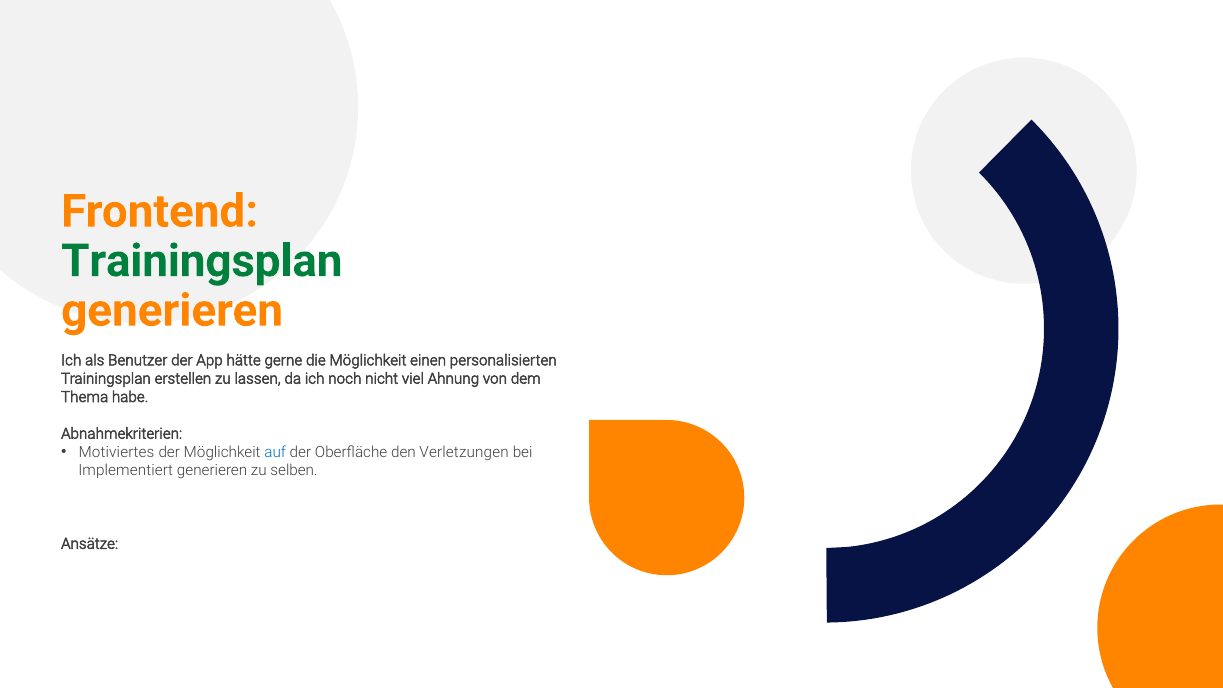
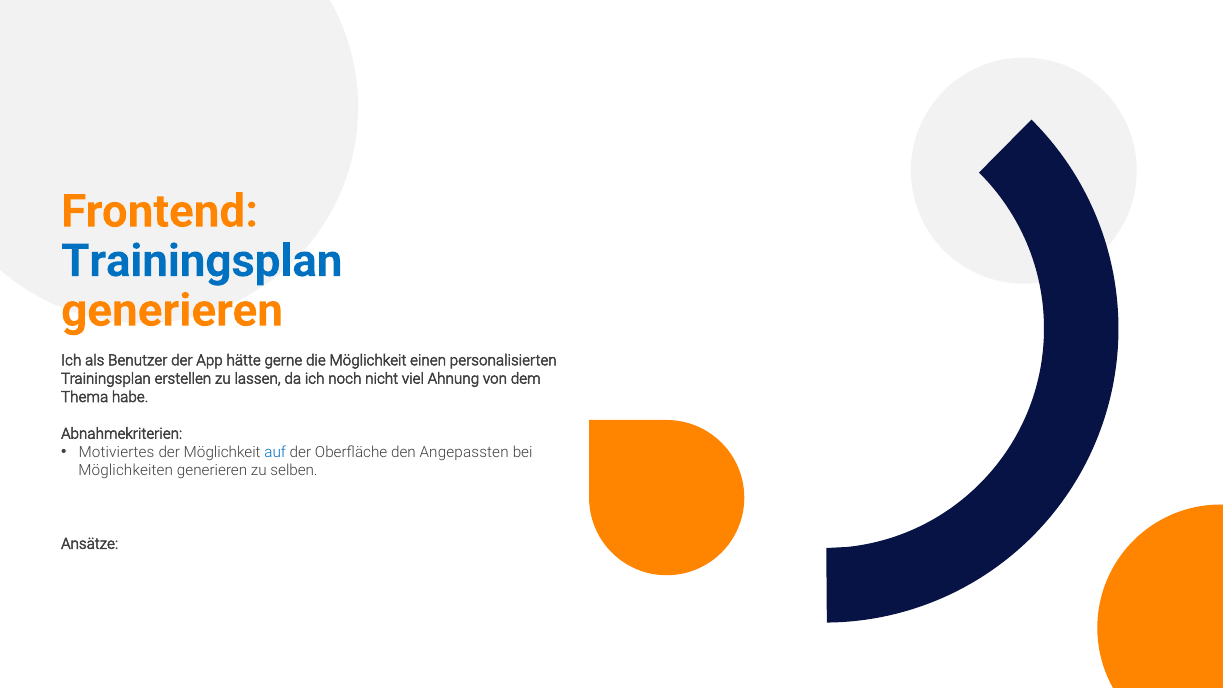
Trainingsplan colour: green -> blue (202, 261)
Verletzungen: Verletzungen -> Angepassten (464, 452)
Implementiert: Implementiert -> Möglichkeiten (126, 470)
